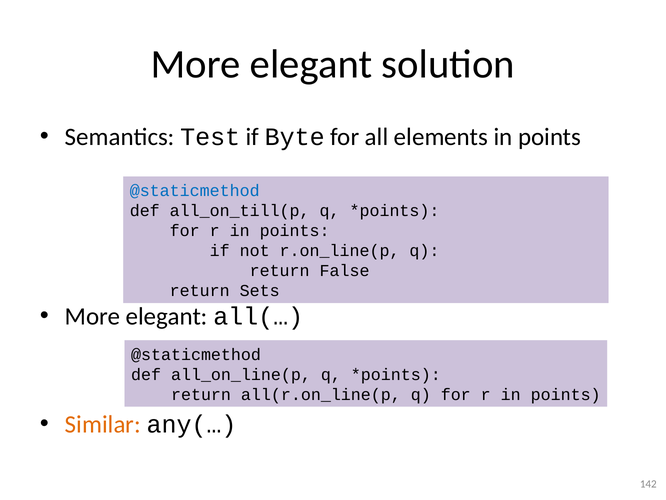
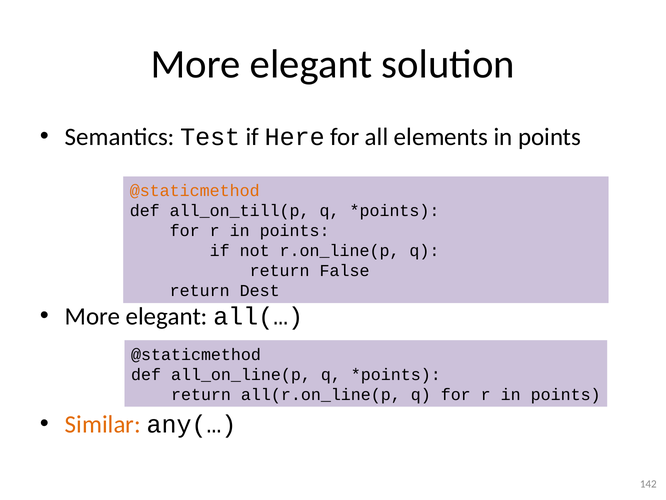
Byte: Byte -> Here (295, 137)
@staticmethod colour: blue -> orange (195, 191)
Sets: Sets -> Dest (260, 291)
